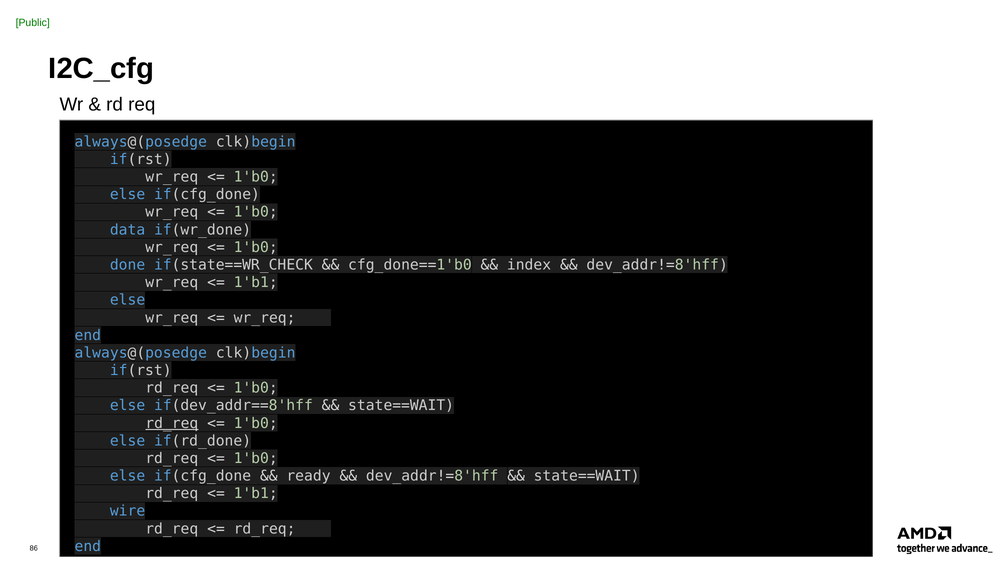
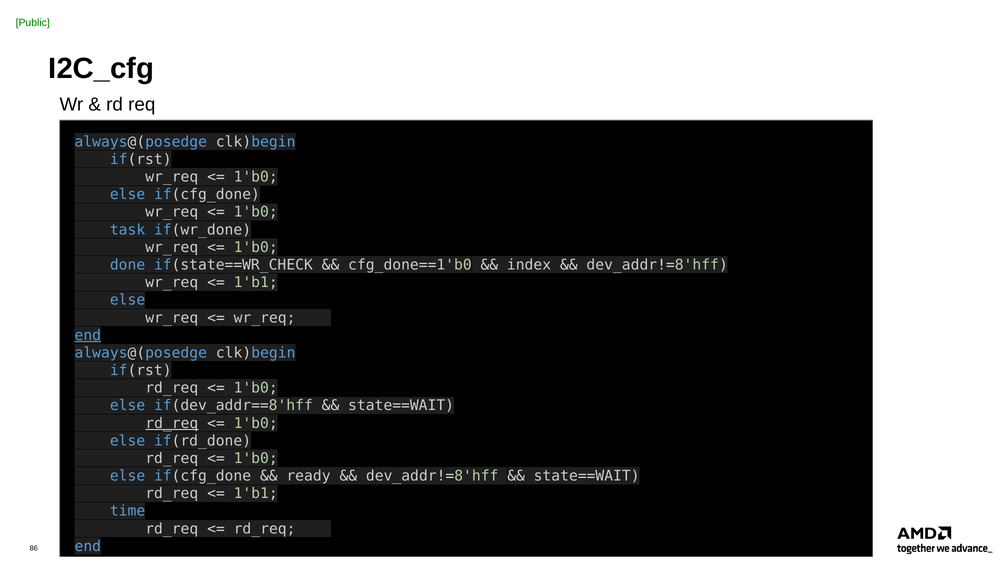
data: data -> task (128, 230)
end underline: none -> present (88, 335)
wire: wire -> time (128, 511)
